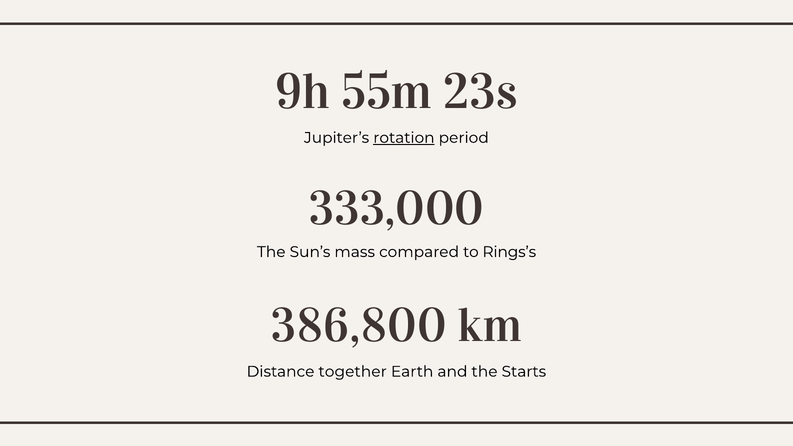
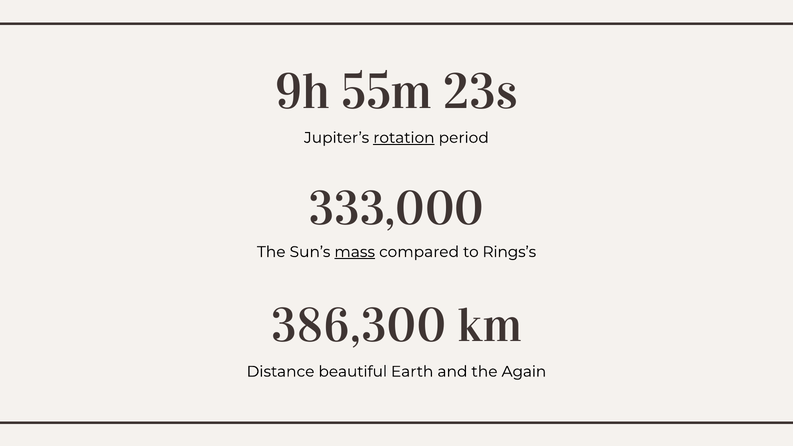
mass underline: none -> present (355, 252)
386,800: 386,800 -> 386,300 (359, 326)
together: together -> beautiful (353, 372)
Starts: Starts -> Again (524, 372)
